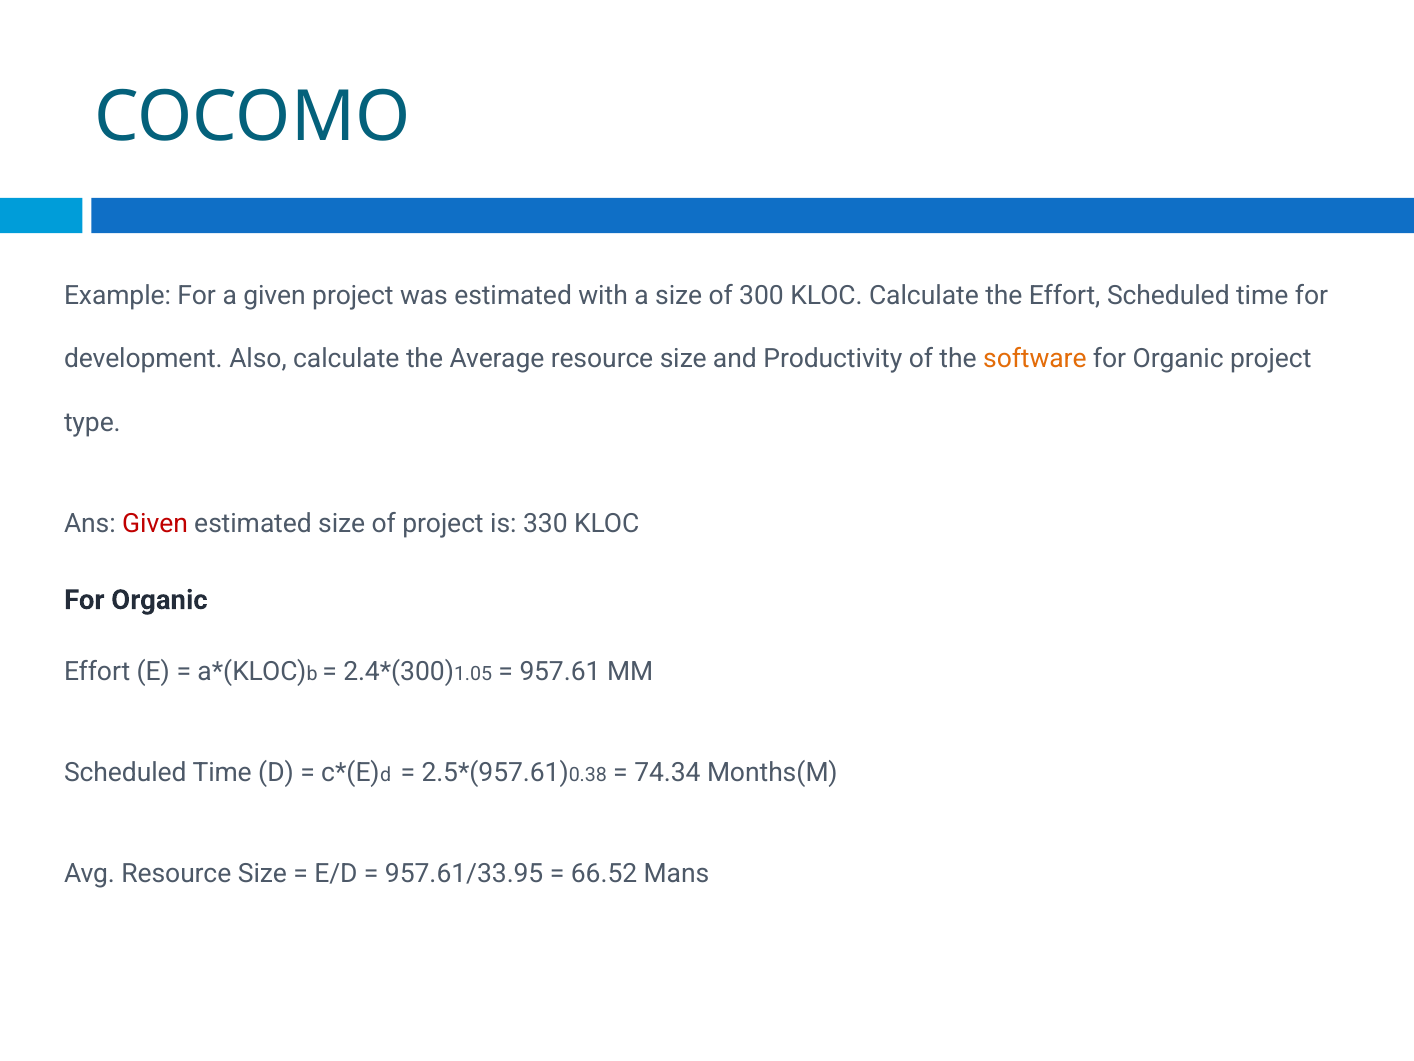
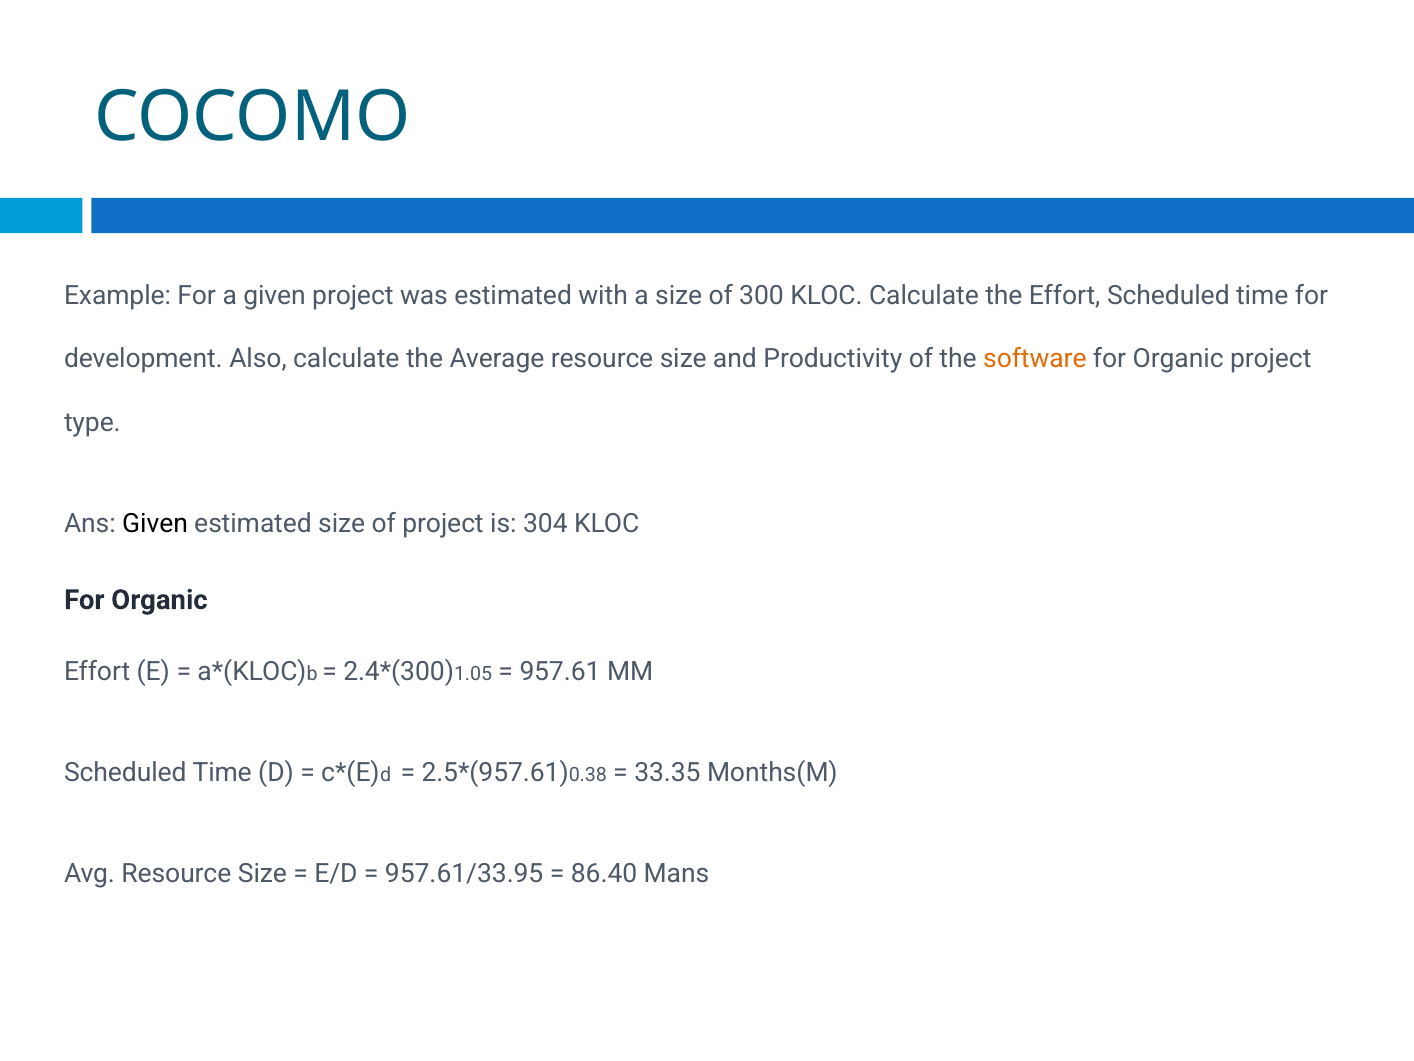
Given colour: red -> black (155, 523)
330: 330 -> 304 (545, 523)
74.34: 74.34 -> 33.35 (667, 773)
66.52: 66.52 -> 86.40 (604, 873)
